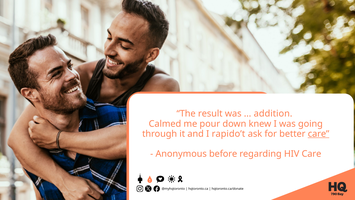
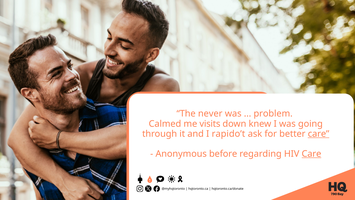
result: result -> never (210, 114)
addition: addition -> problem (273, 114)
pour: pour -> visits (210, 124)
Care underline: none -> present (311, 154)
